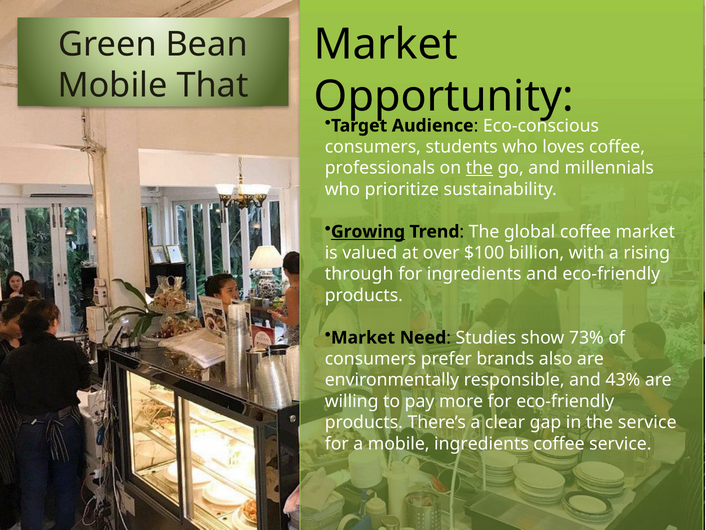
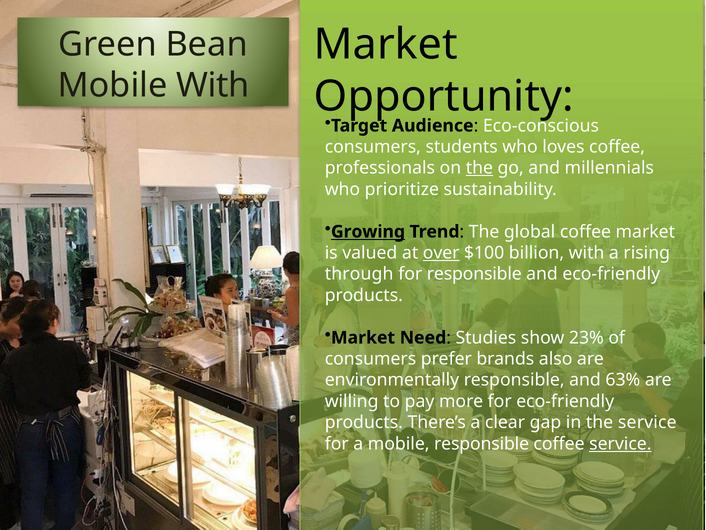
Mobile That: That -> With (213, 85)
over underline: none -> present (441, 253)
for ingredients: ingredients -> responsible (474, 274)
73%: 73% -> 23% (586, 337)
43%: 43% -> 63% (623, 380)
mobile ingredients: ingredients -> responsible (482, 443)
service underline: none -> present (620, 443)
